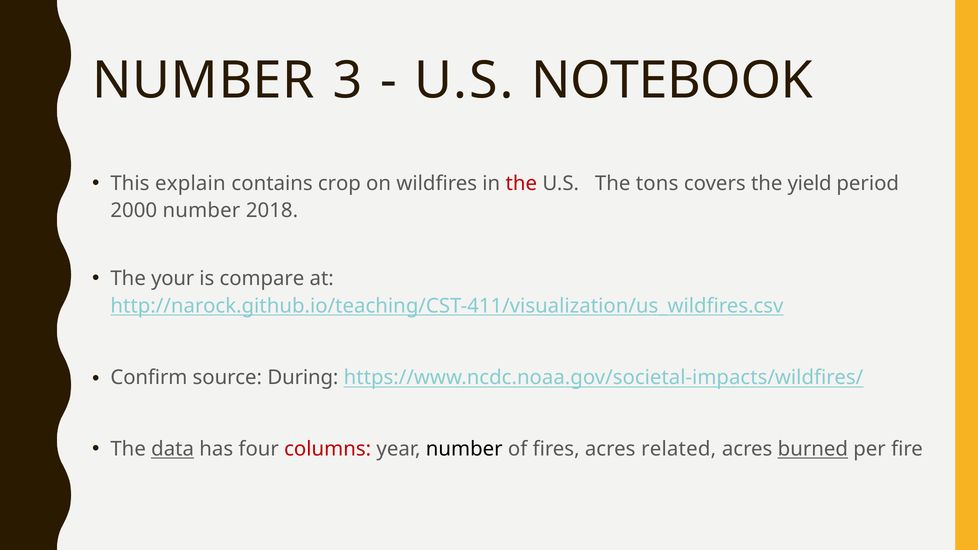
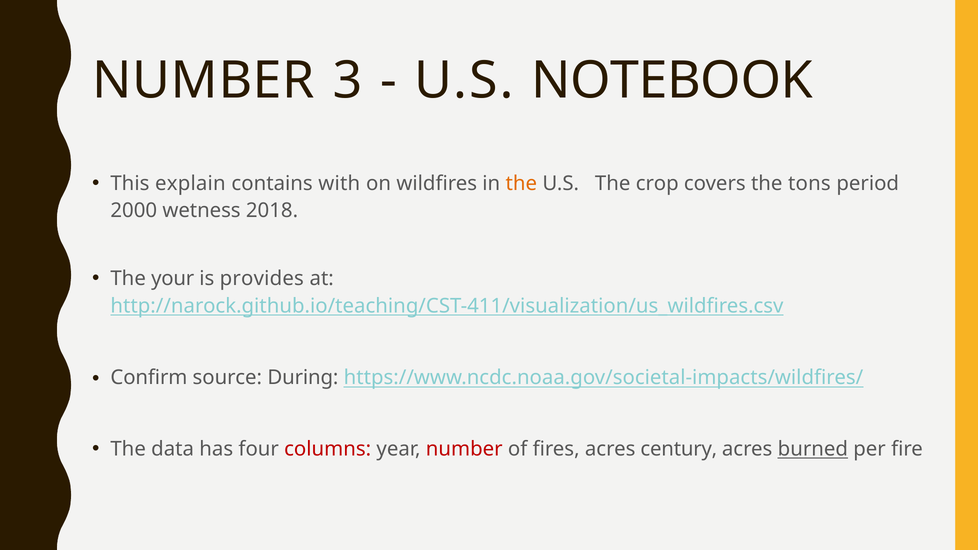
crop: crop -> with (339, 184)
the colour: red -> orange (521, 184)
tons: tons -> crop (657, 184)
yield: yield -> tons (809, 184)
2000 number: number -> wetness (202, 211)
compare: compare -> provides (262, 279)
data underline: present -> none (173, 449)
number colour: black -> red (464, 449)
related: related -> century (679, 449)
